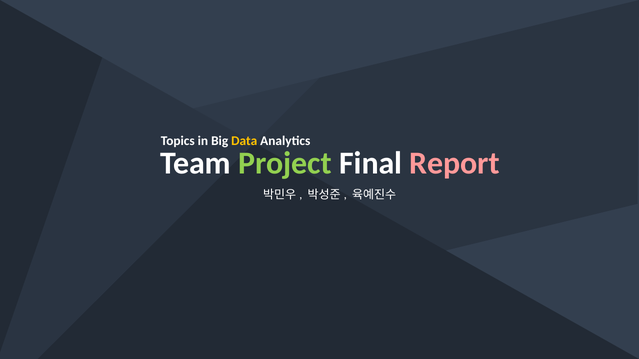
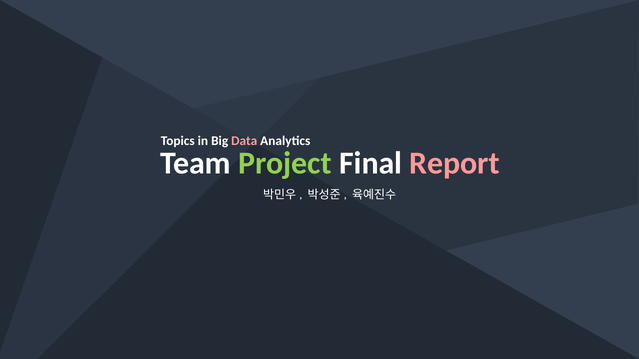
Data colour: yellow -> pink (244, 141)
